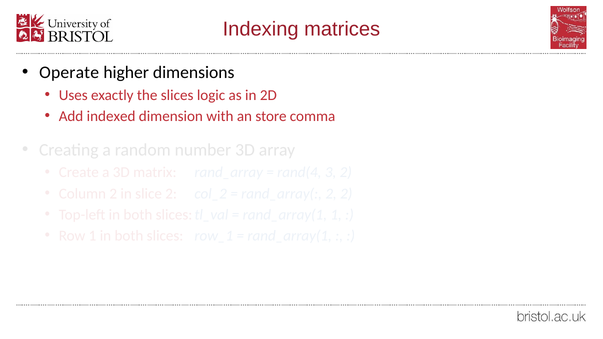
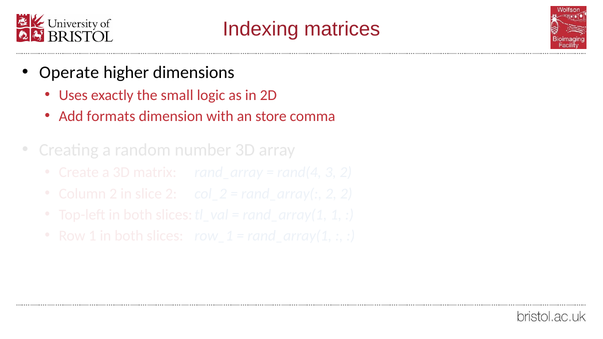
the slices: slices -> small (177, 95)
indexed: indexed -> formats (111, 116)
